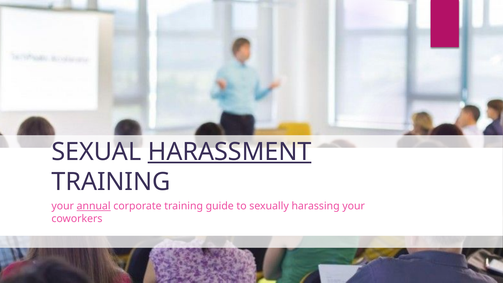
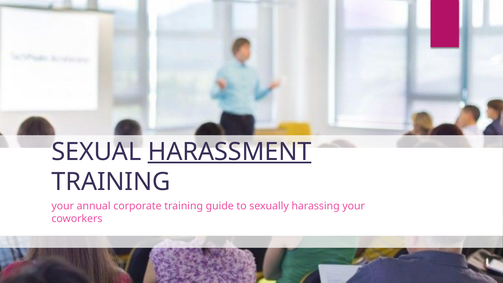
annual underline: present -> none (94, 206)
